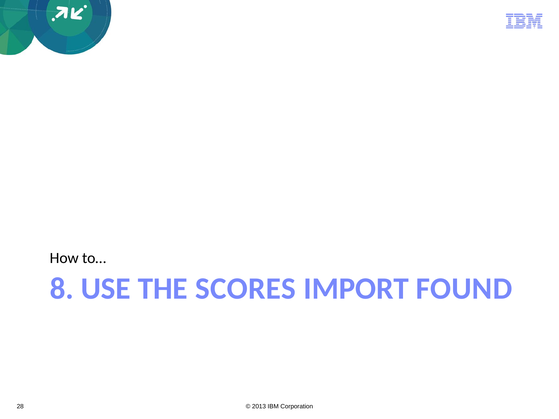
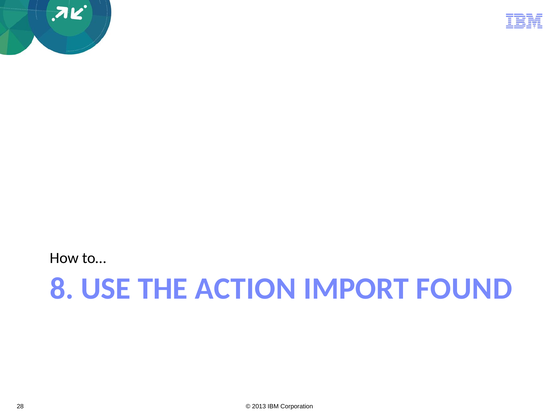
SCORES: SCORES -> ACTION (246, 289)
